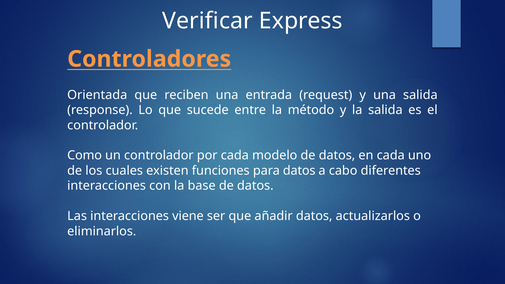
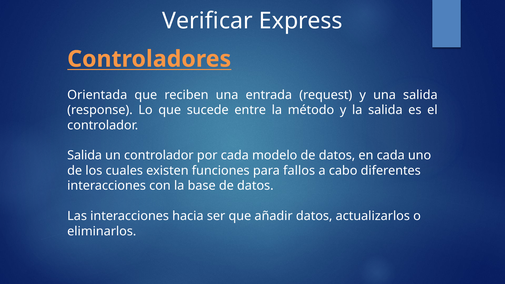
Como: Como -> Salida (85, 156)
para datos: datos -> fallos (299, 171)
viene: viene -> hacia (188, 216)
